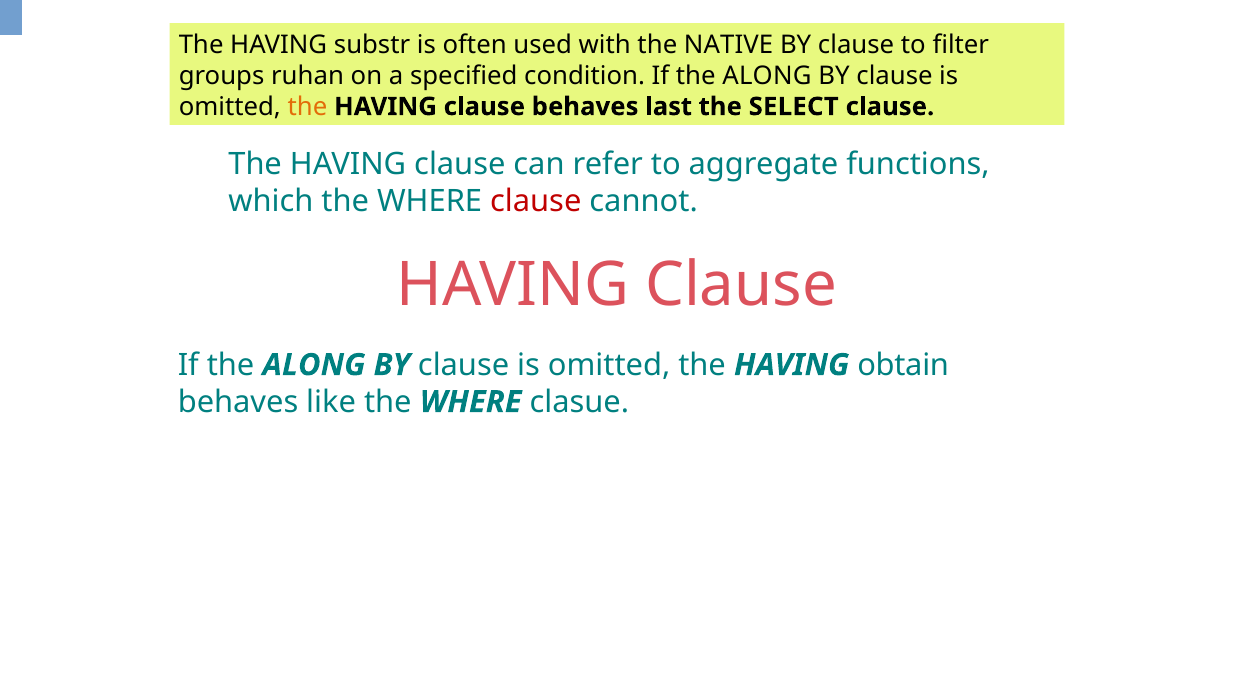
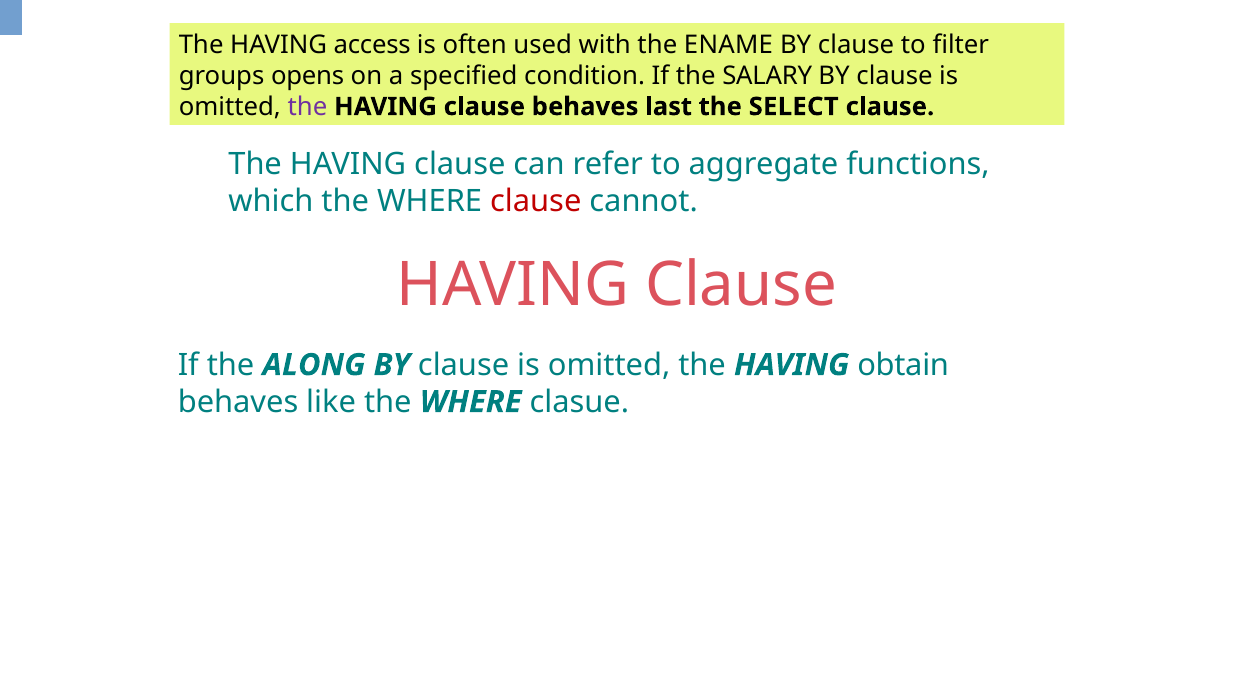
substr: substr -> access (372, 45)
NATIVE: NATIVE -> ENAME (728, 45)
ruhan: ruhan -> opens (308, 76)
condition If the ALONG: ALONG -> SALARY (767, 76)
the colour: orange -> purple (307, 107)
